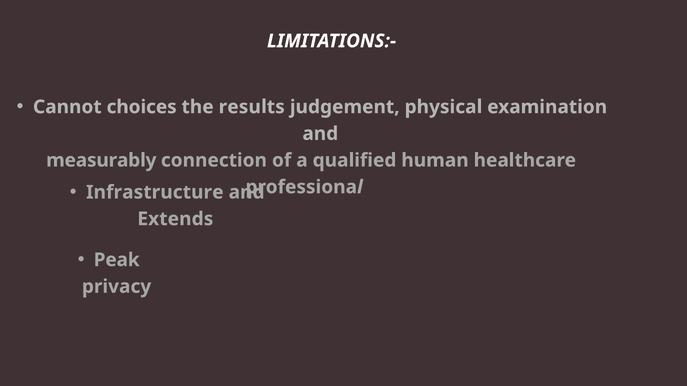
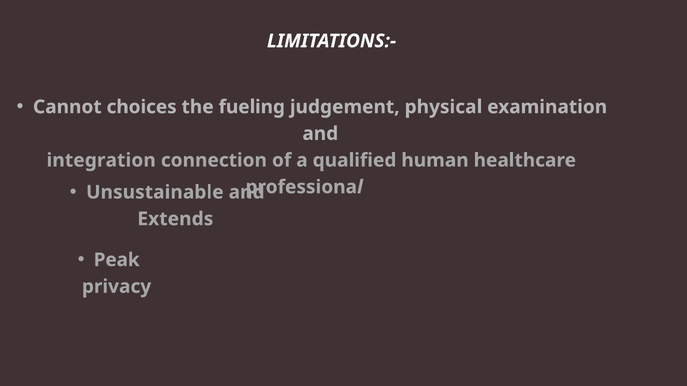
results: results -> fueling (252, 107)
measurably: measurably -> integration (101, 160)
Infrastructure: Infrastructure -> Unsustainable (155, 192)
